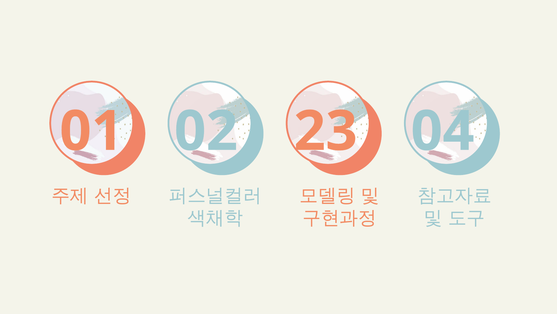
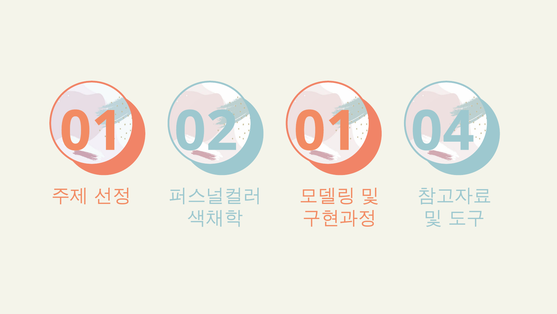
02 23: 23 -> 01 (326, 131)
